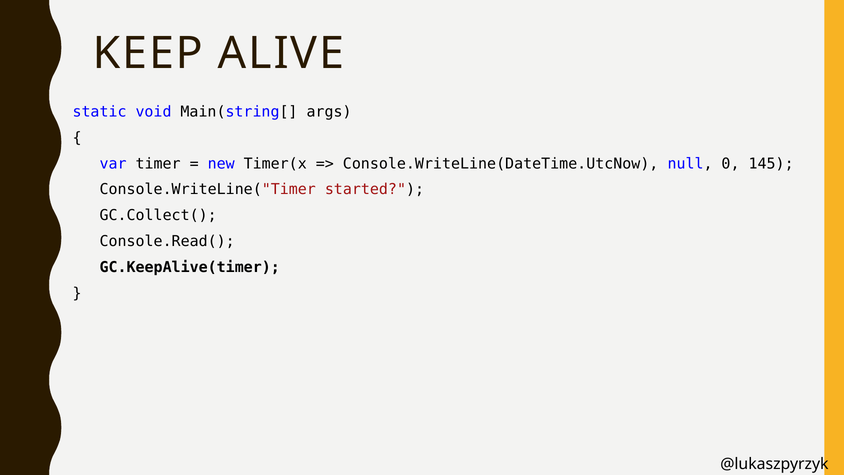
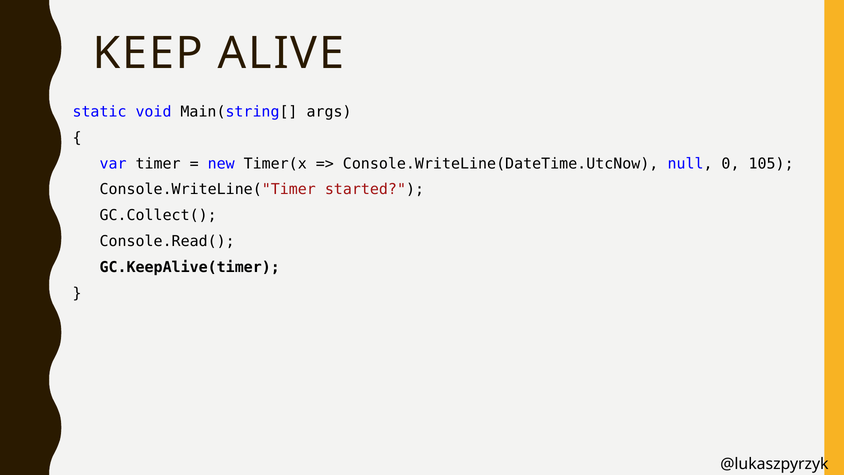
145: 145 -> 105 (771, 164)
